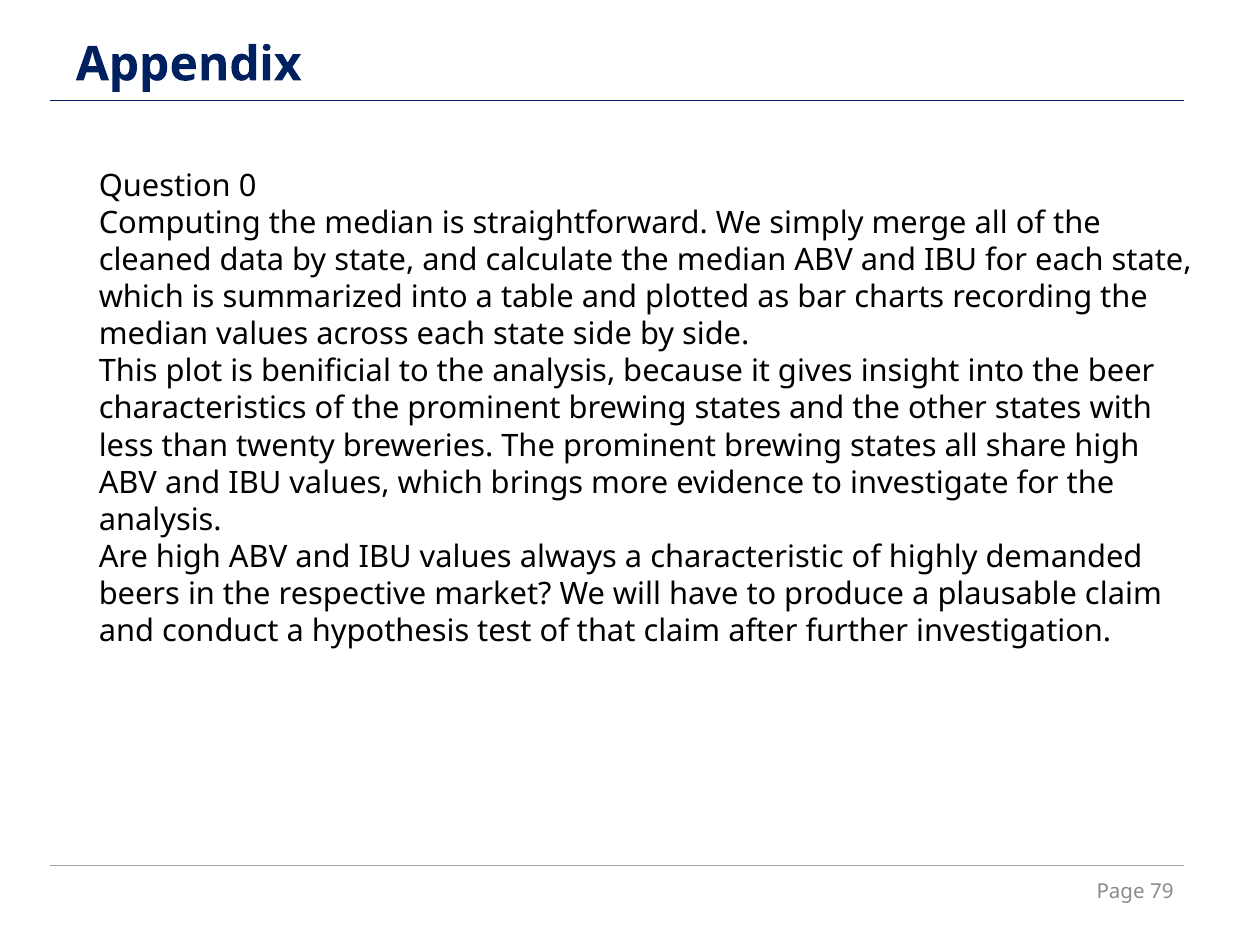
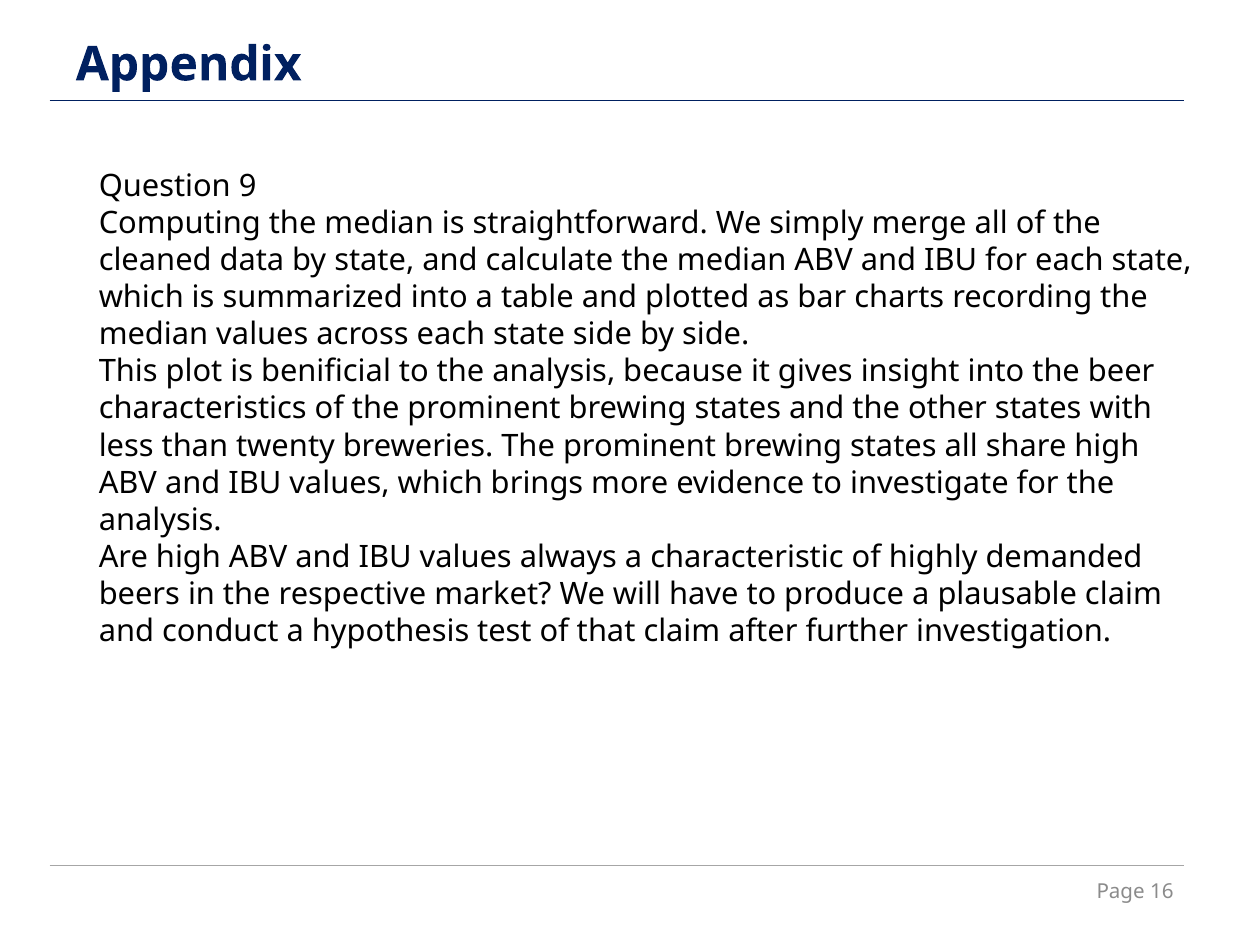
0: 0 -> 9 (248, 186)
79: 79 -> 16 (1162, 891)
